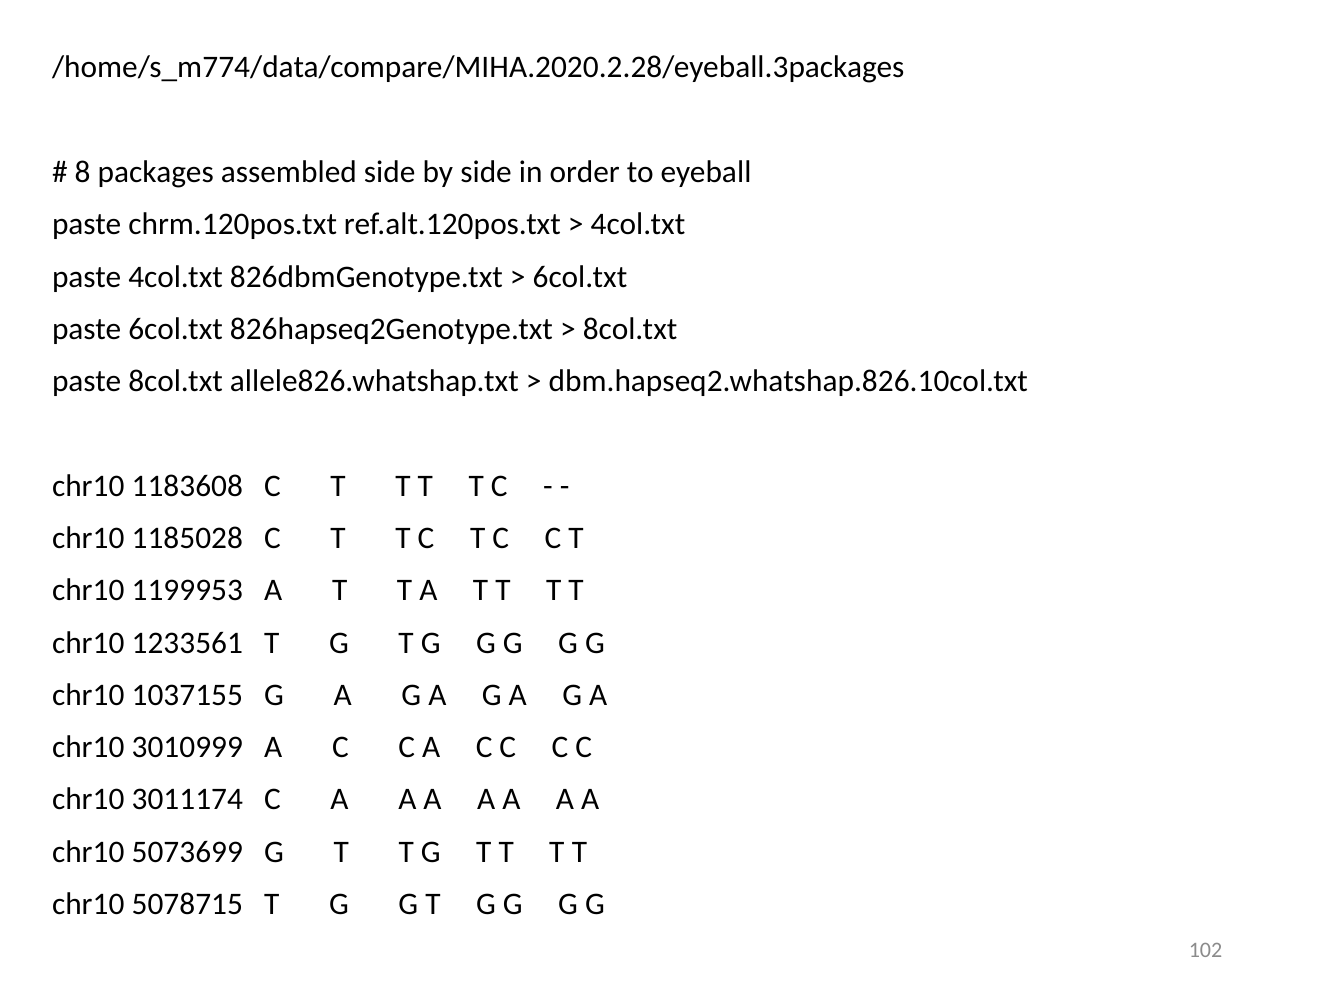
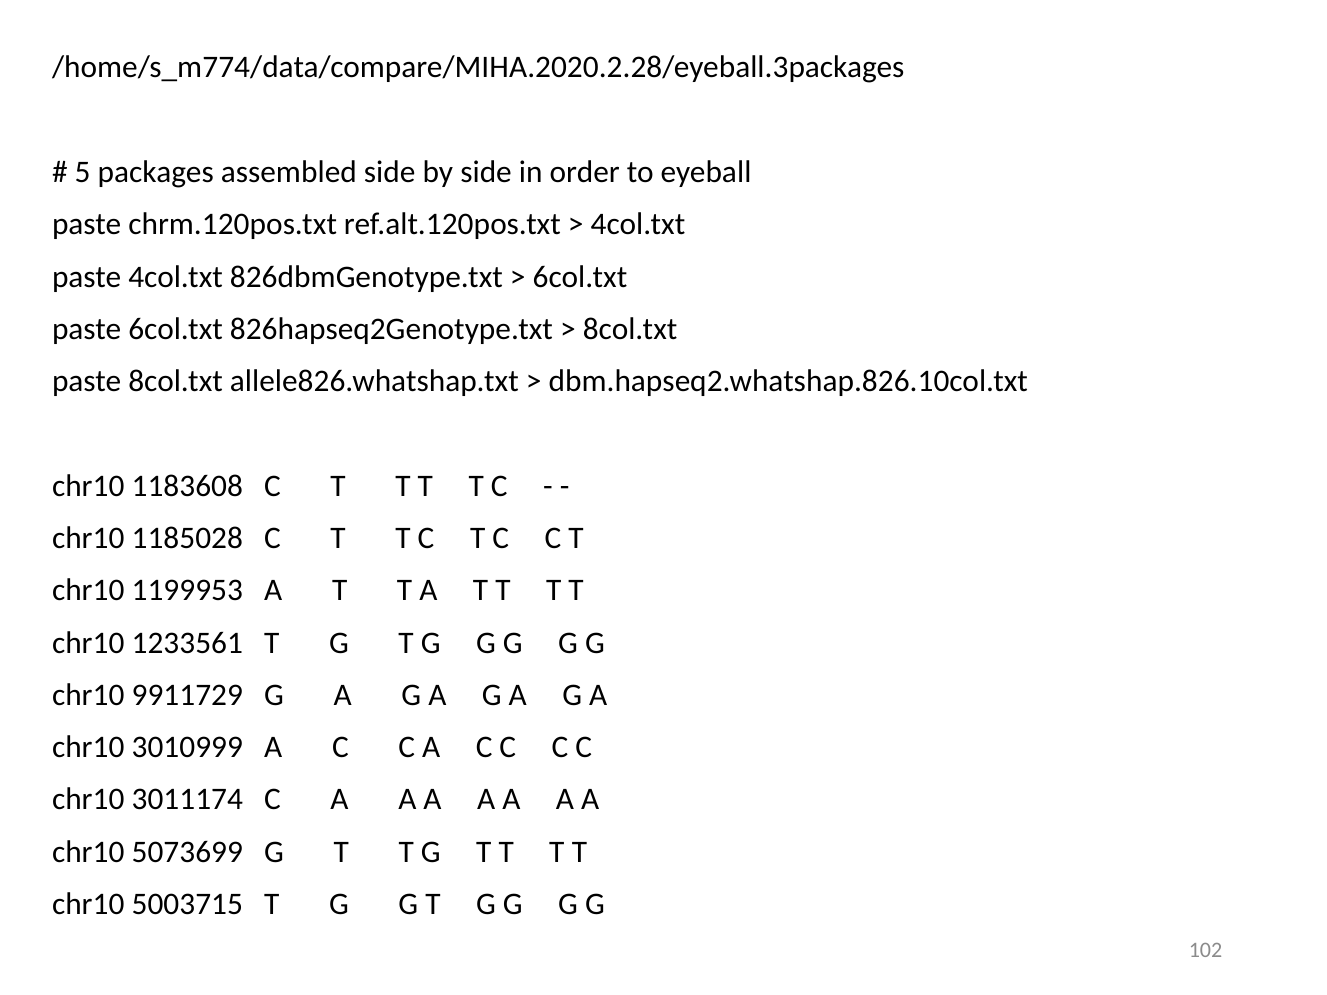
8: 8 -> 5 (83, 172)
1037155: 1037155 -> 9911729 (187, 695)
5078715: 5078715 -> 5003715 (187, 904)
